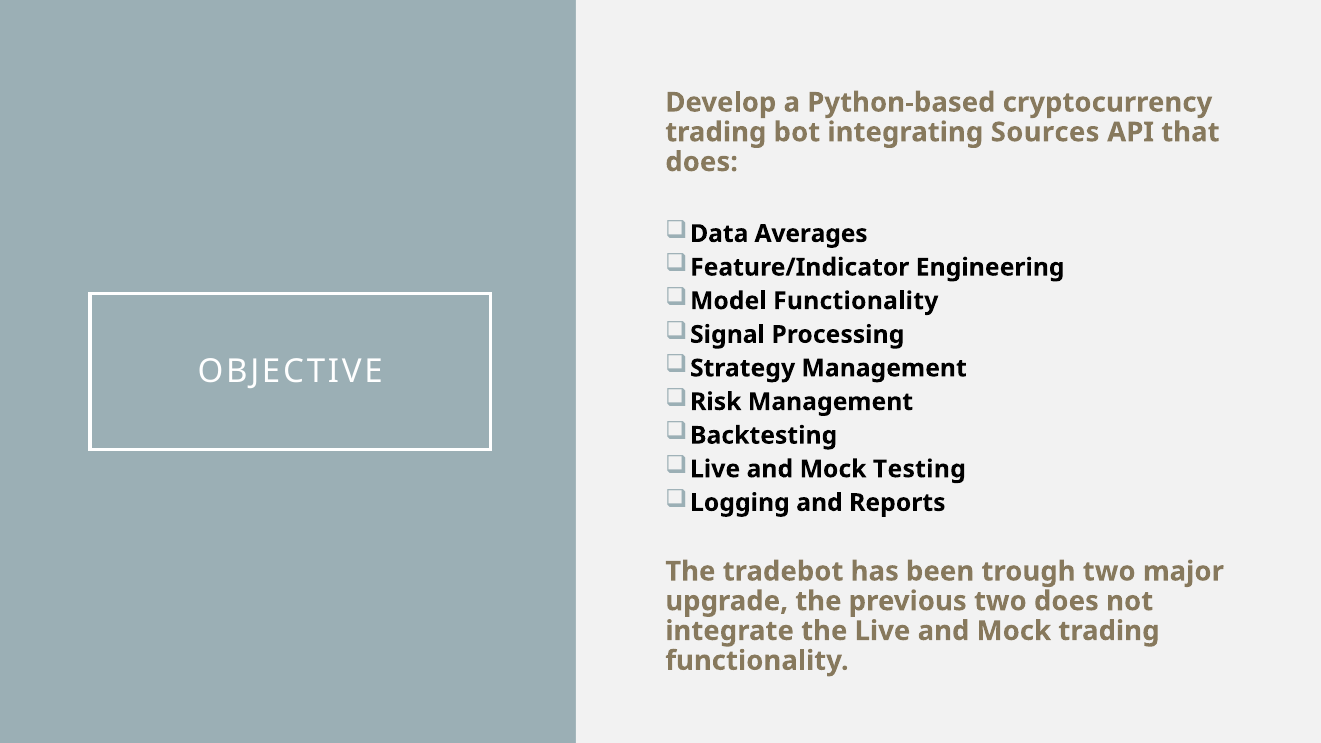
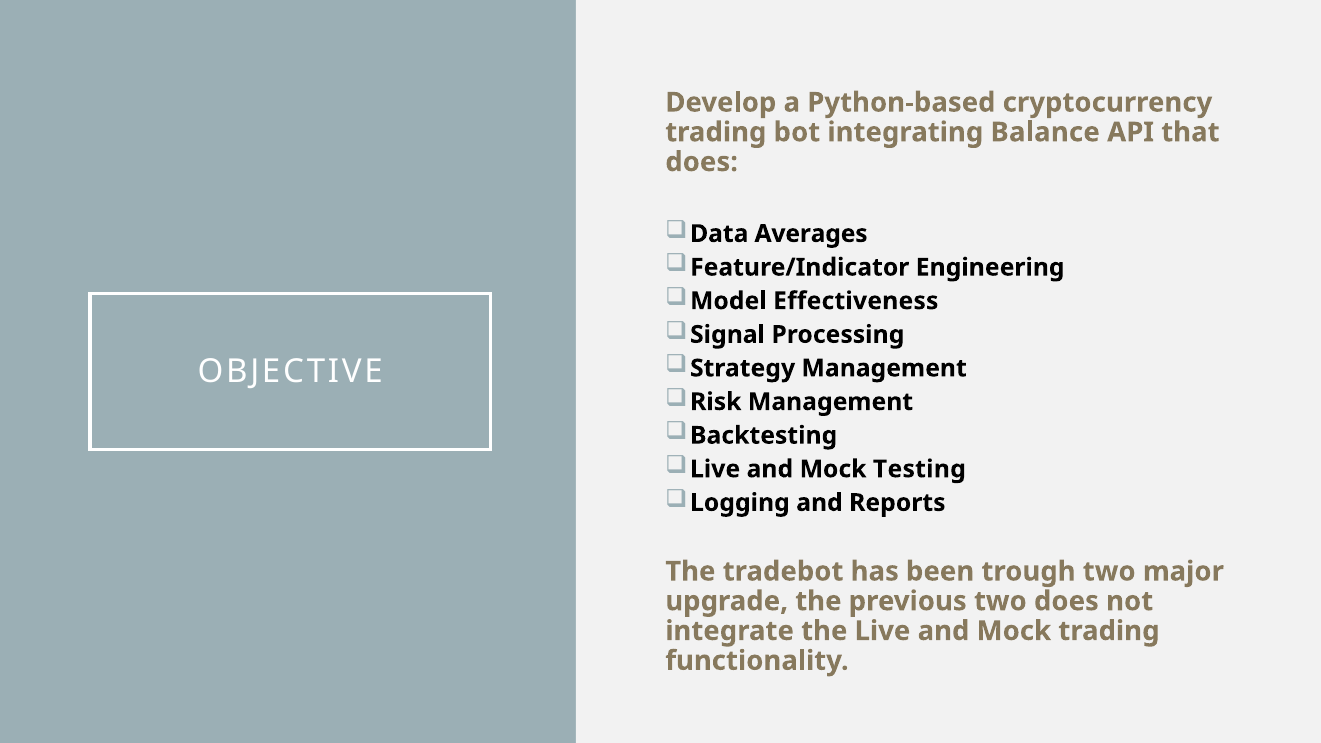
Sources: Sources -> Balance (1045, 132)
Model Functionality: Functionality -> Effectiveness (856, 301)
